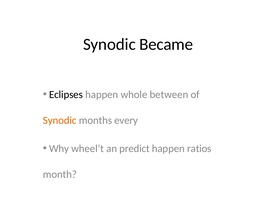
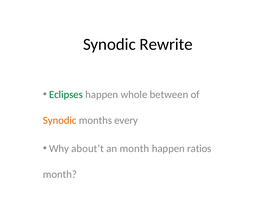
Became: Became -> Rewrite (166, 44)
Eclipses colour: black -> green (66, 95)
wheel’t: wheel’t -> about’t (88, 149)
an predict: predict -> month (134, 149)
